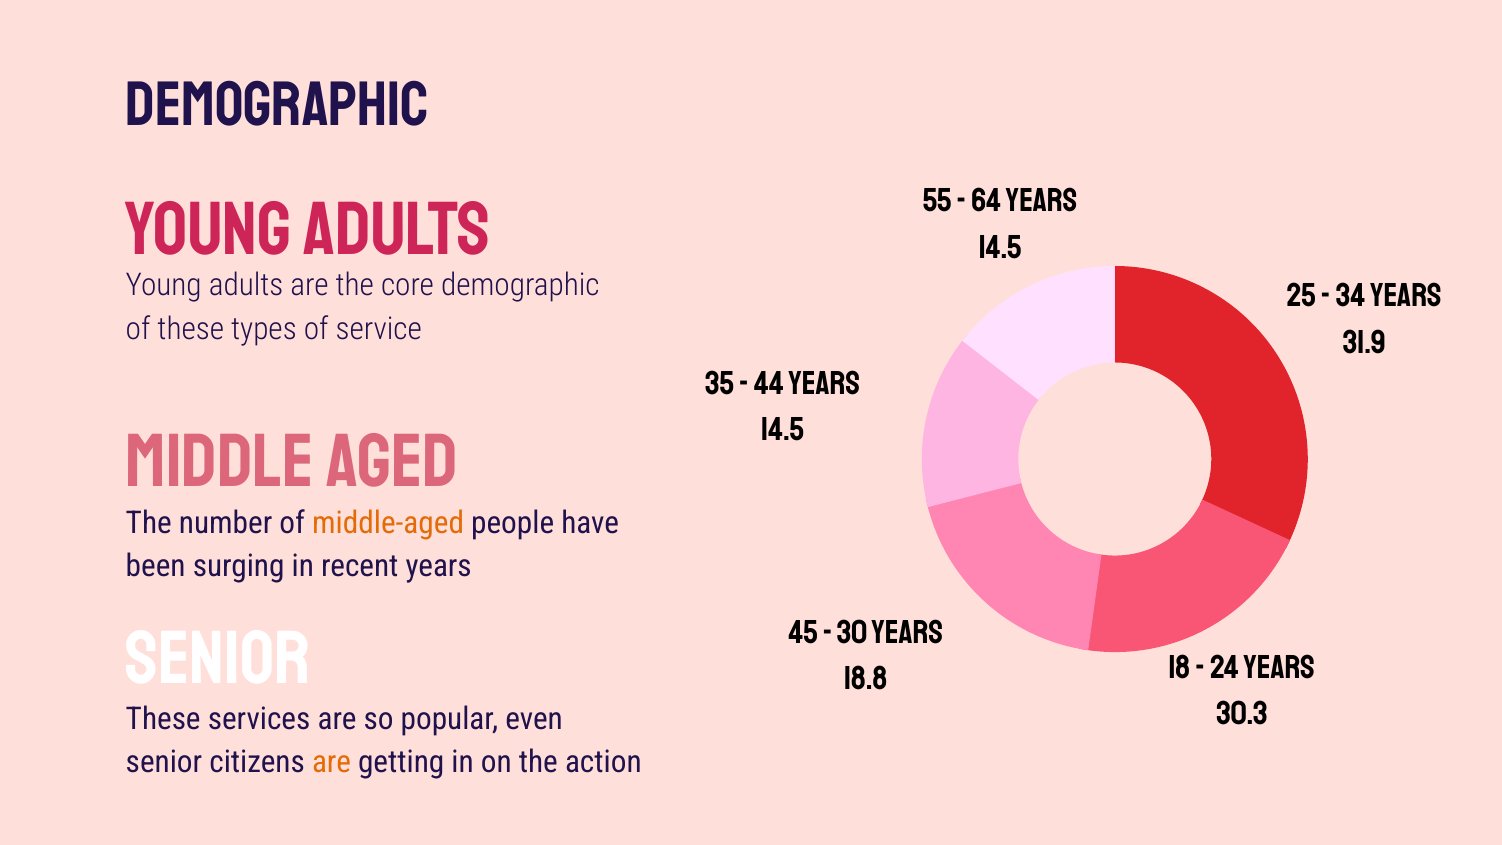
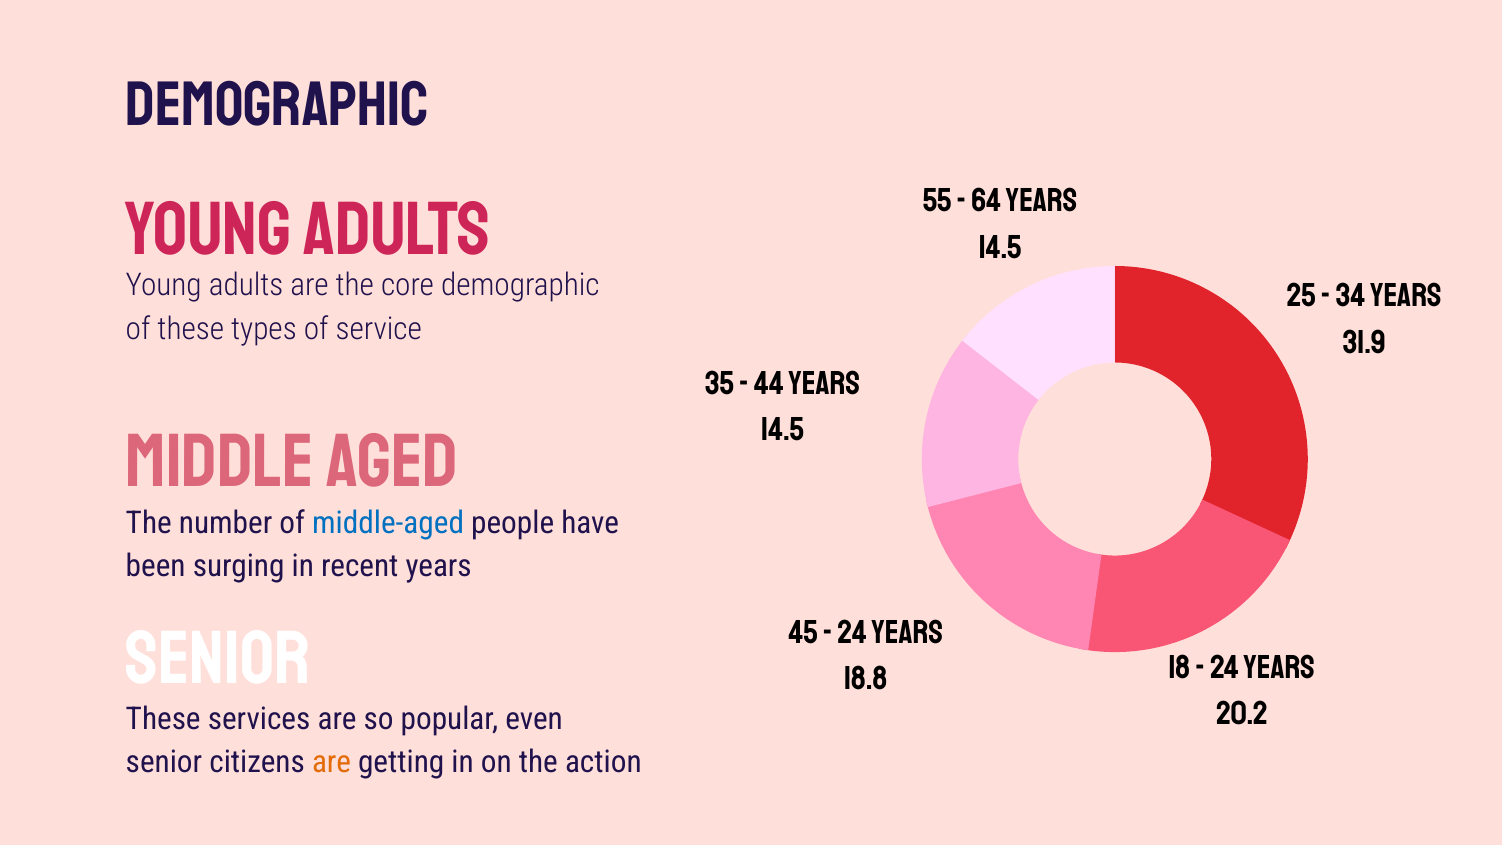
middle-aged colour: orange -> blue (388, 523)
30: 30 -> 24 (852, 633)
30.3: 30.3 -> 20.2 (1242, 714)
